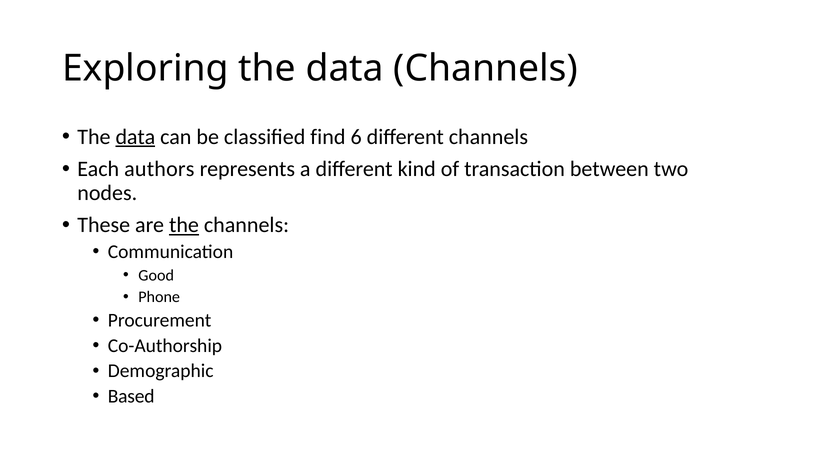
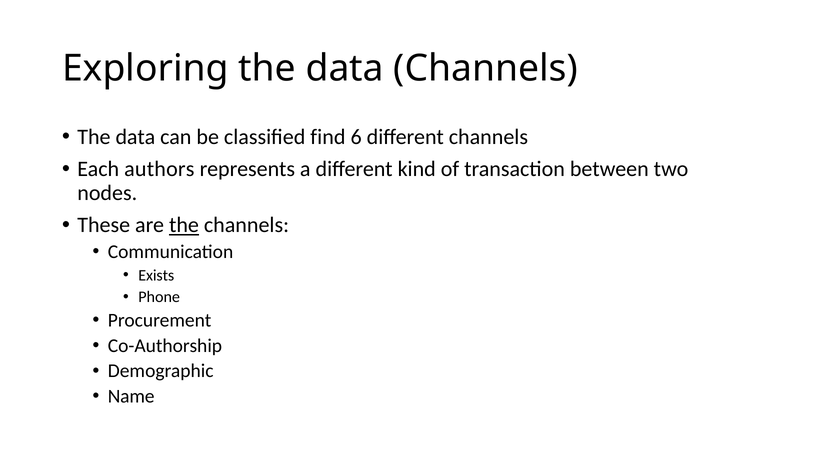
data underline: present -> none (135, 137)
Good: Good -> Exists (156, 275)
Based: Based -> Name (131, 396)
